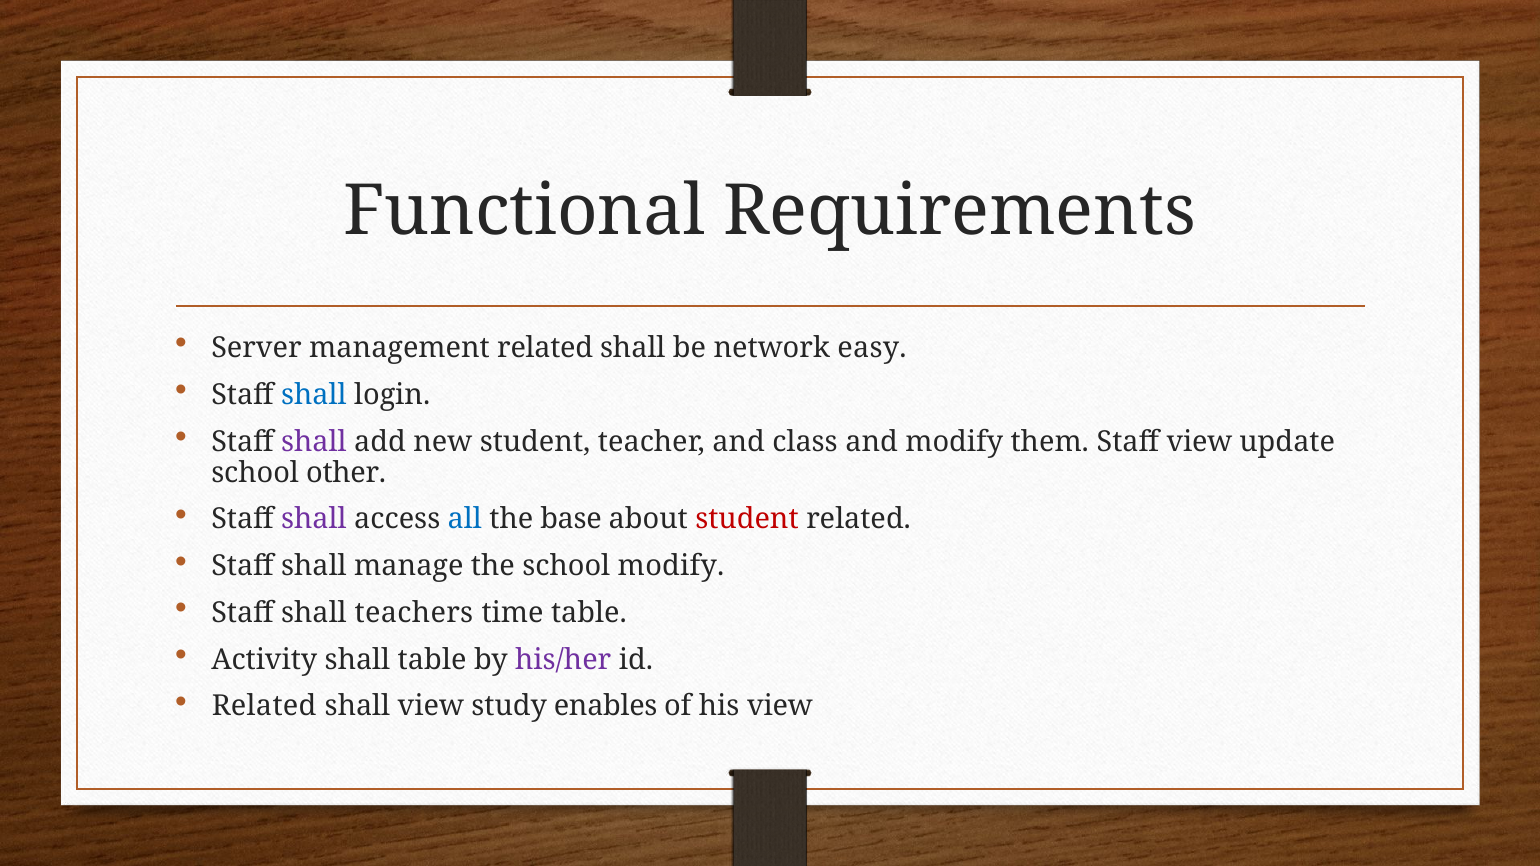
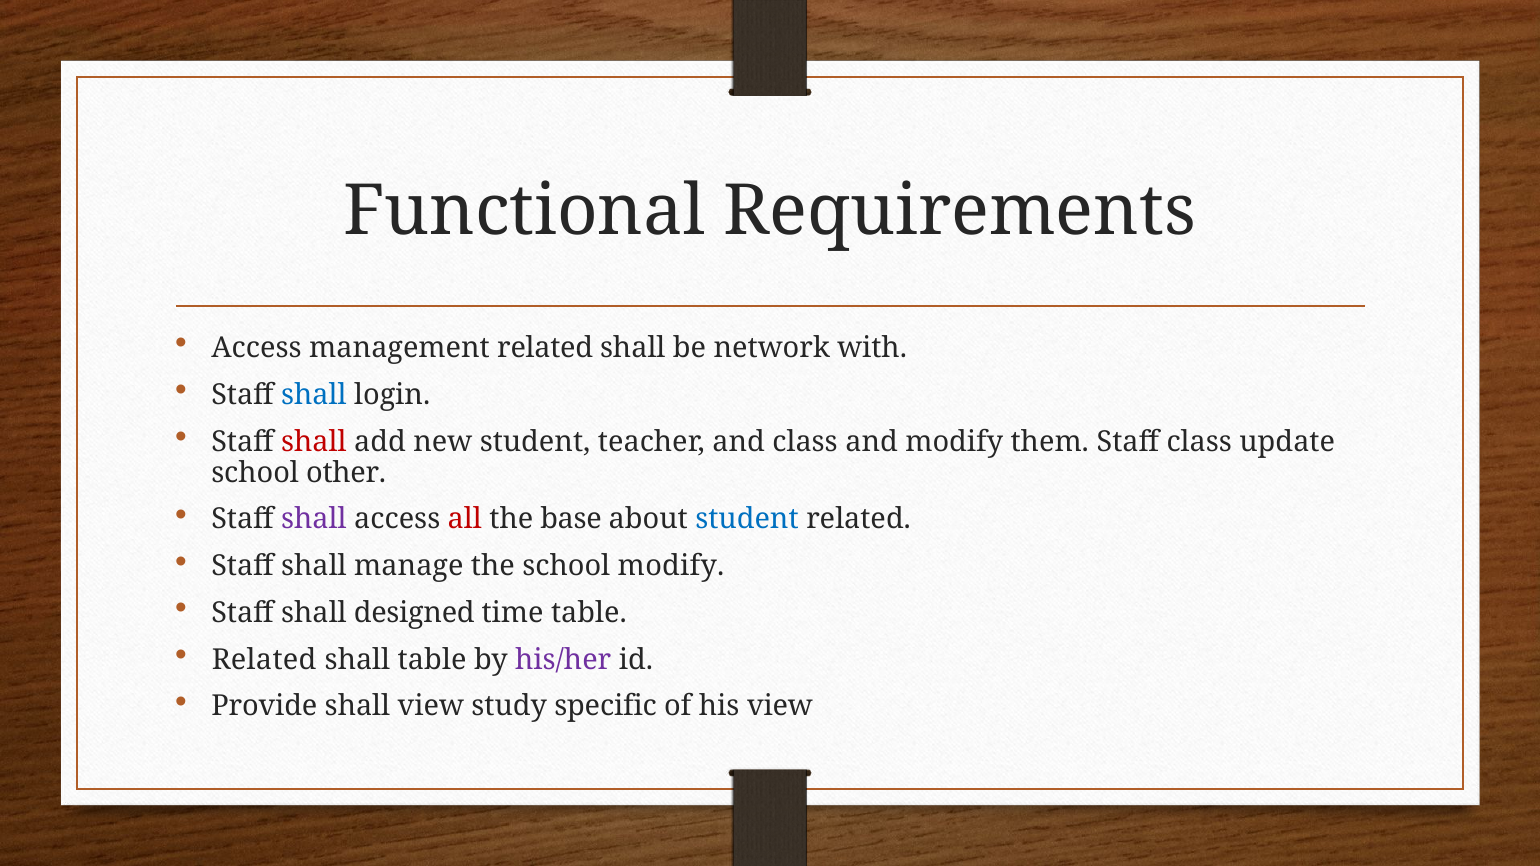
Server: Server -> Access (256, 348)
easy: easy -> with (872, 348)
shall colour: purple -> red (314, 442)
Staff view: view -> class (1199, 442)
all colour: blue -> red (465, 520)
student colour: red -> blue (747, 520)
teachers: teachers -> designed (414, 613)
Activity: Activity -> Related (264, 660)
Related: Related -> Provide (264, 707)
enables: enables -> specific (606, 707)
